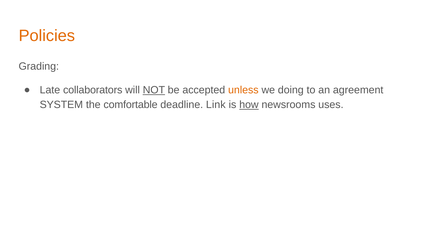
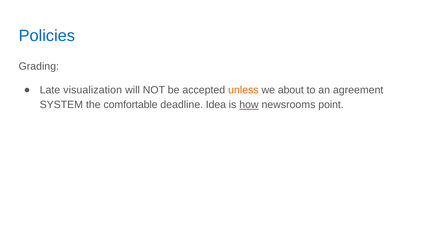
Policies colour: orange -> blue (47, 36)
collaborators: collaborators -> visualization (93, 90)
NOT underline: present -> none (154, 90)
doing: doing -> about (291, 90)
Link: Link -> Idea (216, 105)
uses: uses -> point (331, 105)
